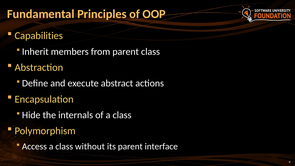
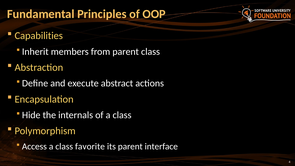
without: without -> favorite (90, 146)
